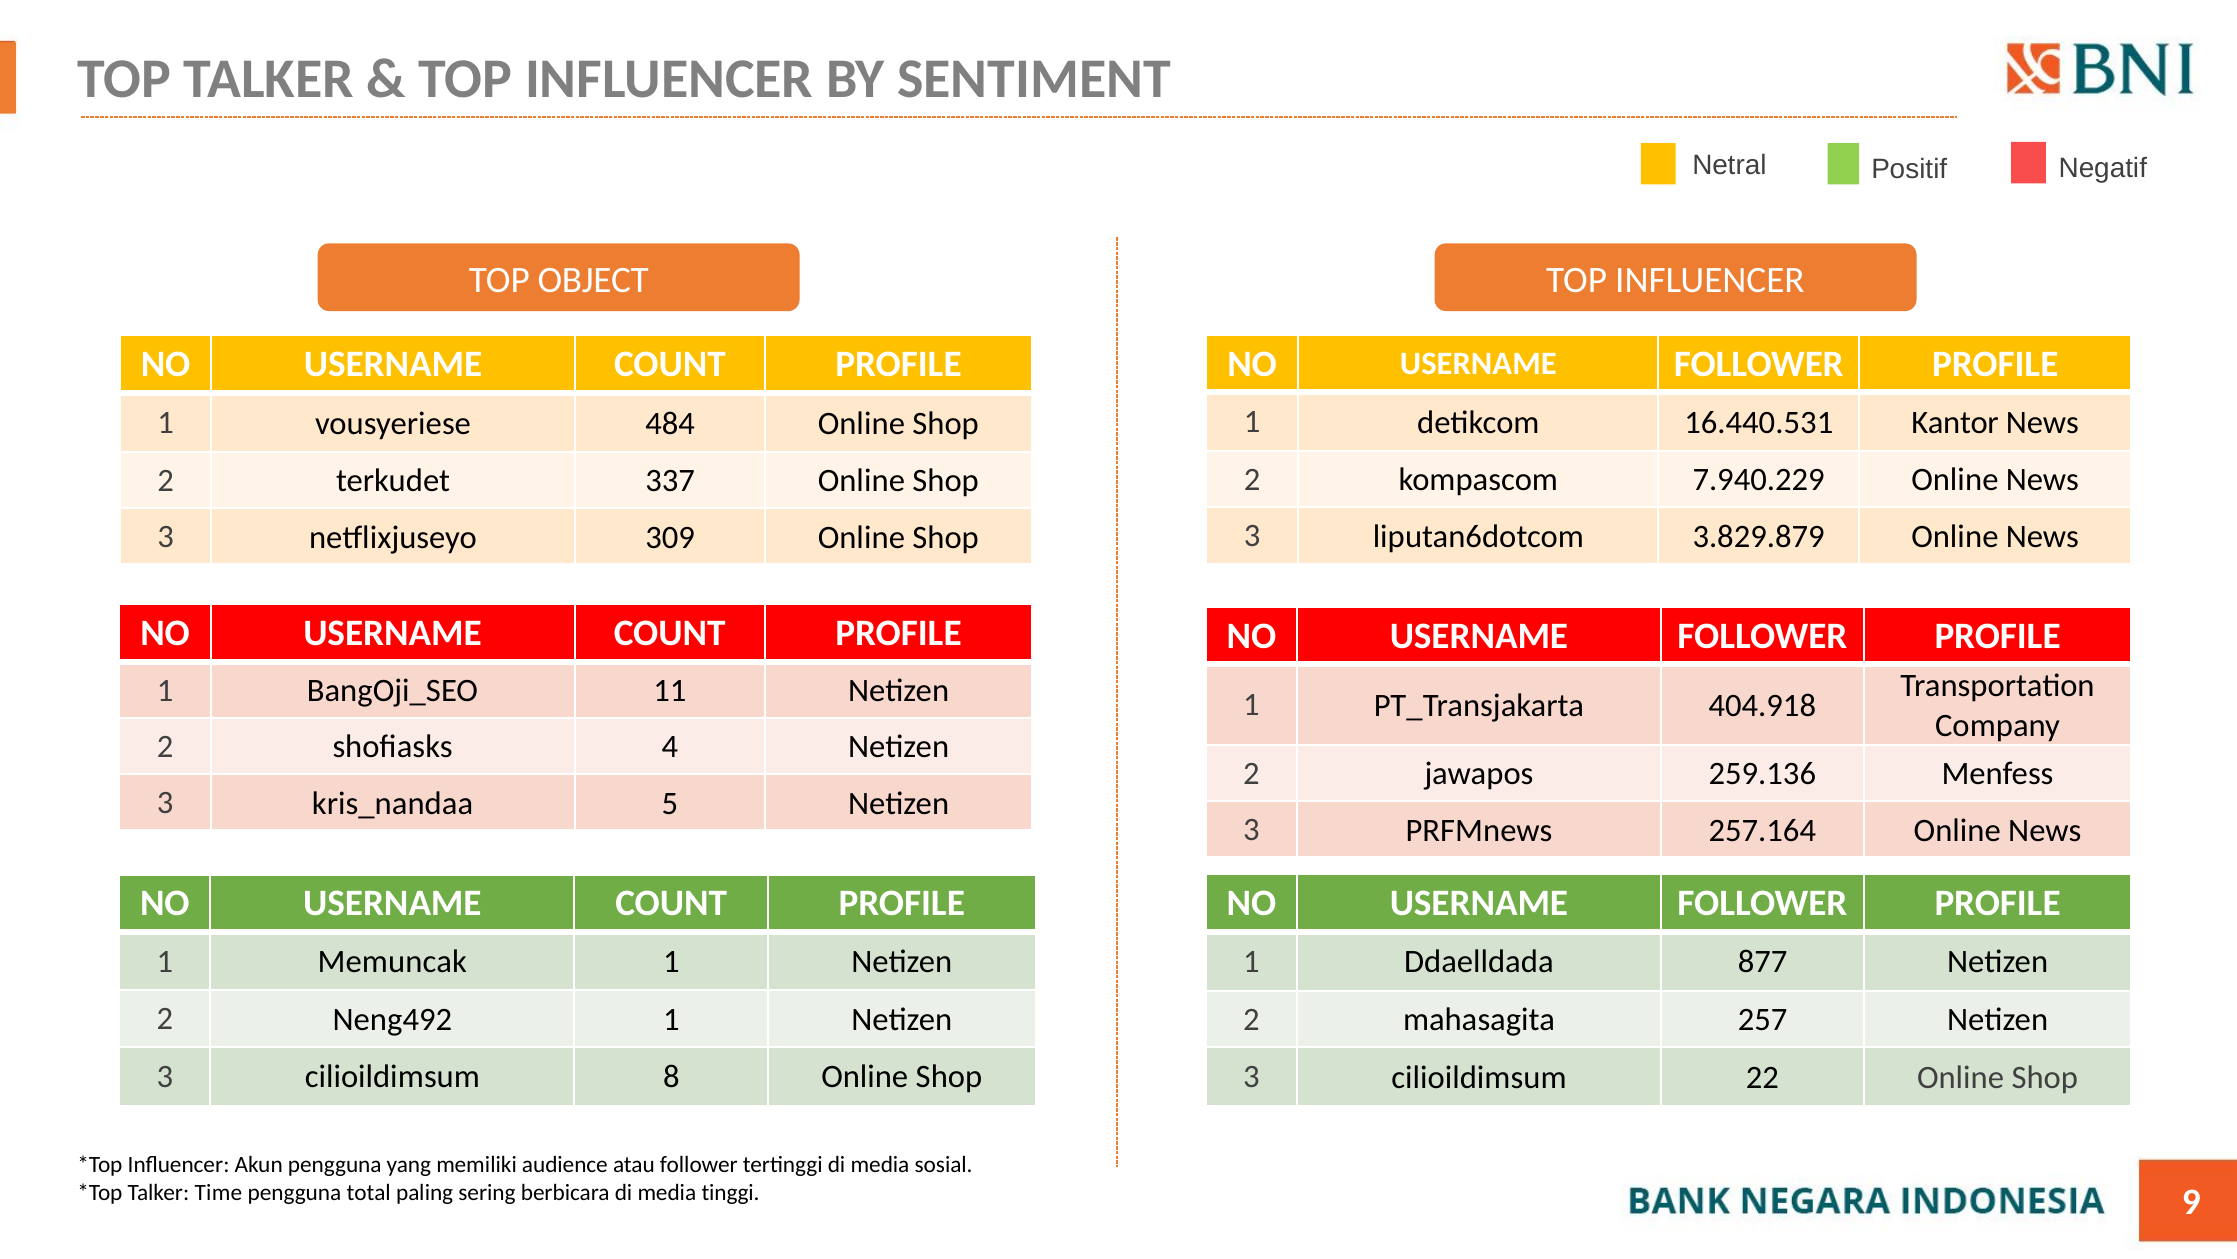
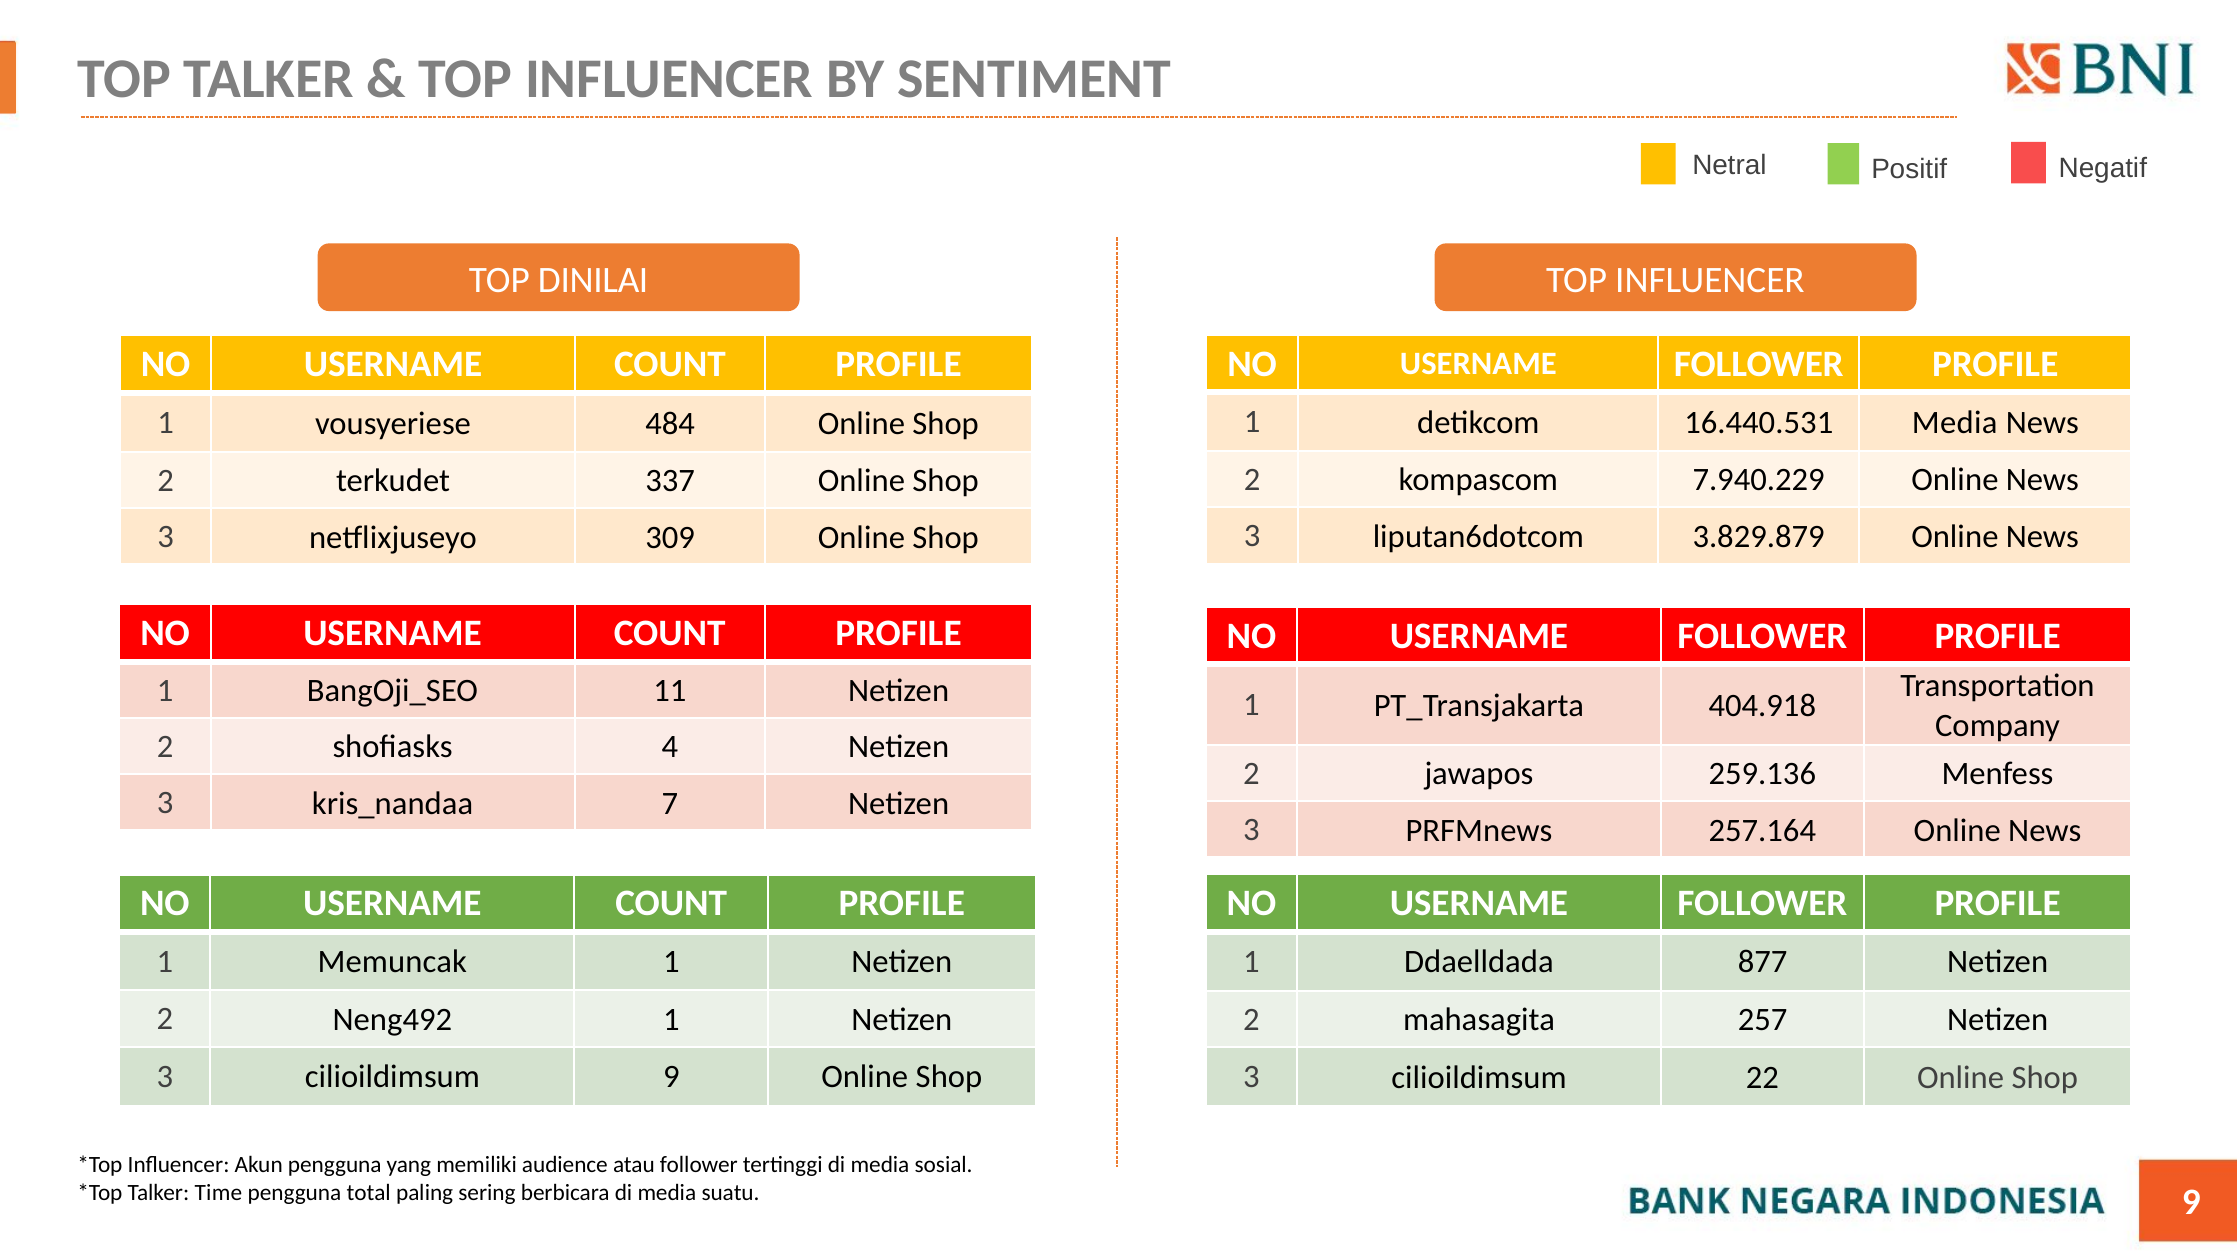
OBJECT: OBJECT -> DINILAI (593, 280)
16.440.531 Kantor: Kantor -> Media (1955, 422)
5: 5 -> 7 (670, 803)
cilioildimsum 8: 8 -> 9 (671, 1077)
tinggi: tinggi -> suatu (731, 1192)
